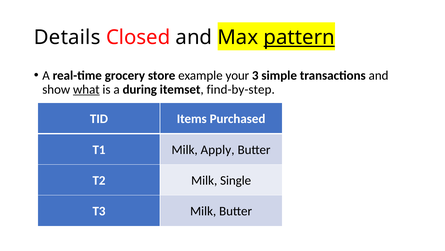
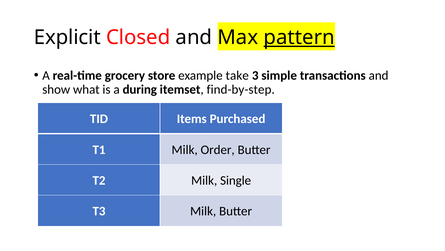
Details: Details -> Explicit (67, 37)
your: your -> take (237, 75)
what underline: present -> none (86, 89)
Apply: Apply -> Order (218, 149)
